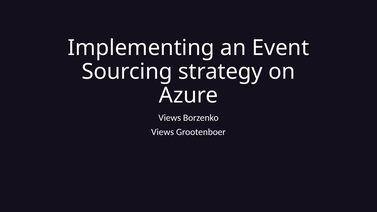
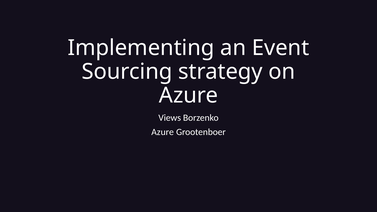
Views: Views -> Azure (163, 132)
